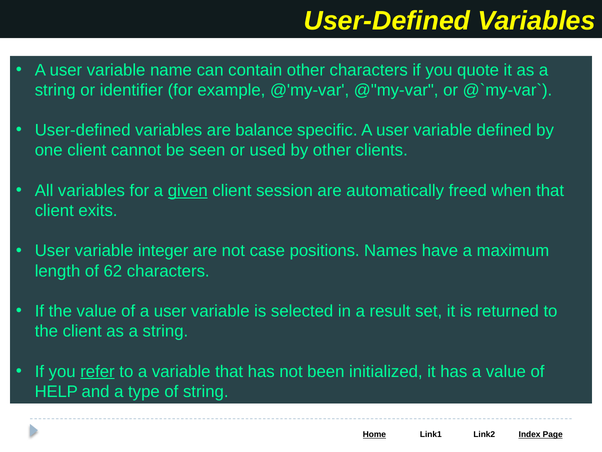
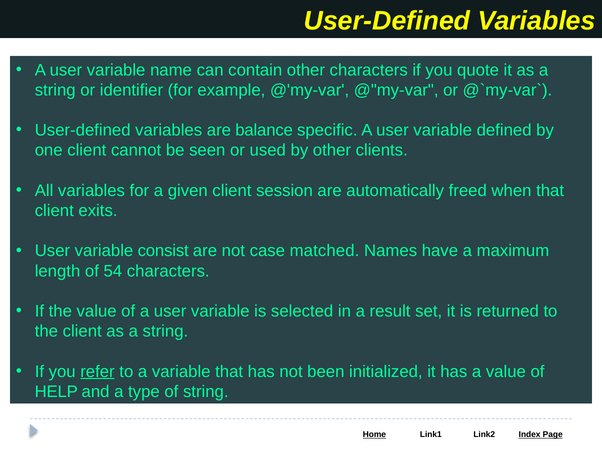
given underline: present -> none (188, 190)
integer: integer -> consist (163, 251)
positions: positions -> matched (324, 251)
62: 62 -> 54 (113, 271)
